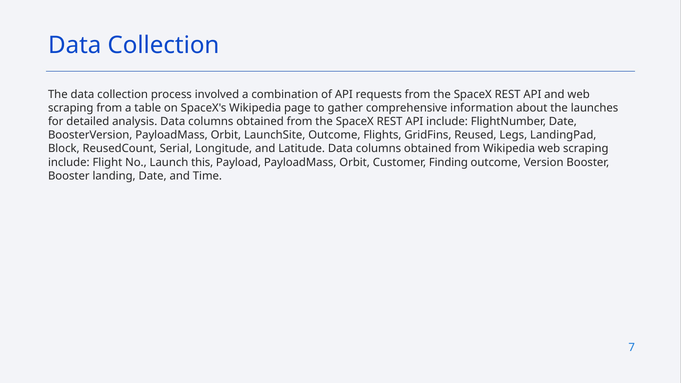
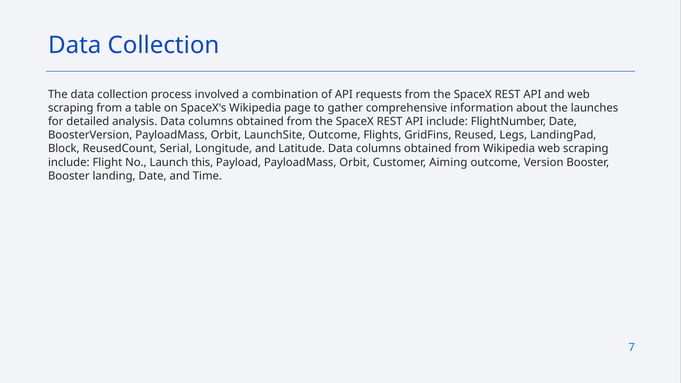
Finding: Finding -> Aiming (448, 162)
